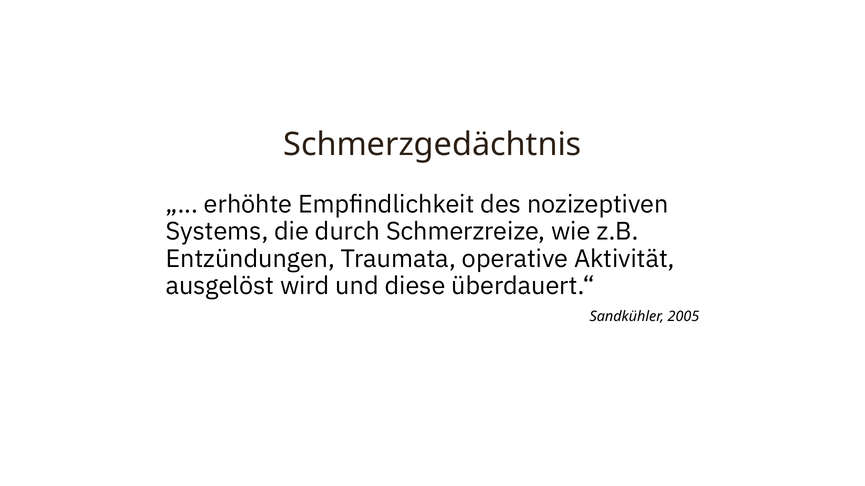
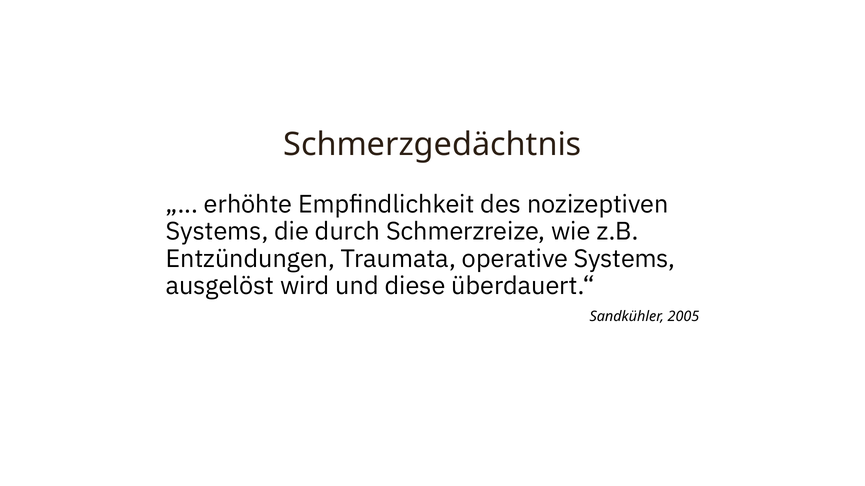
operative Aktivität: Aktivität -> Systems (625, 259)
